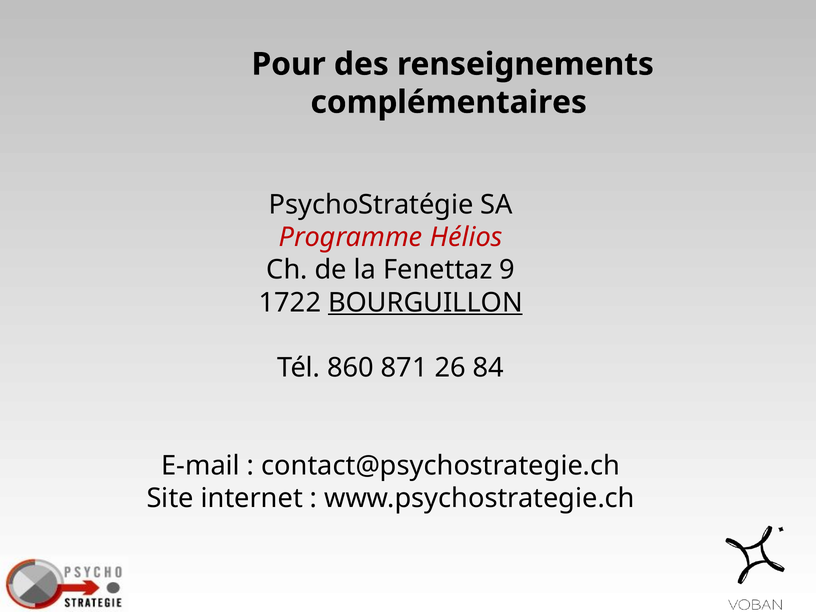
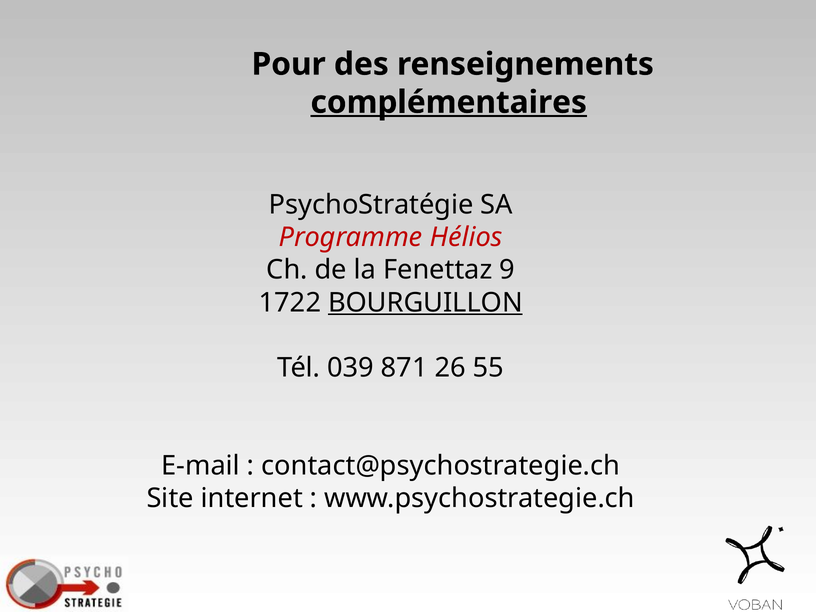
complémentaires underline: none -> present (449, 102)
860: 860 -> 039 (351, 368)
84: 84 -> 55 (488, 368)
